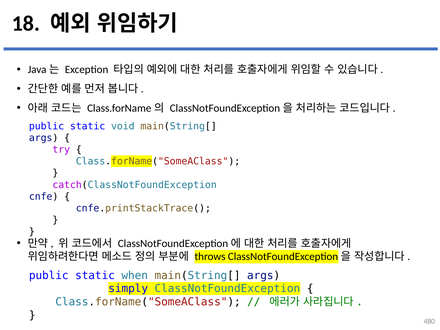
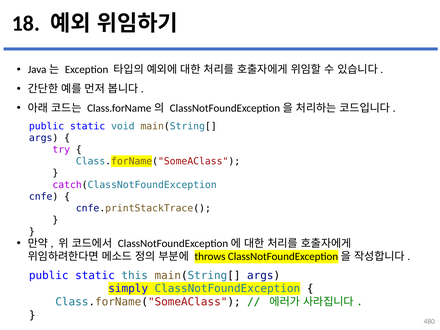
when: when -> this (135, 275)
